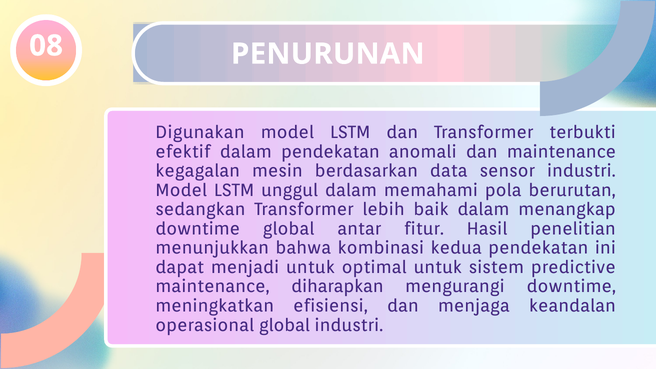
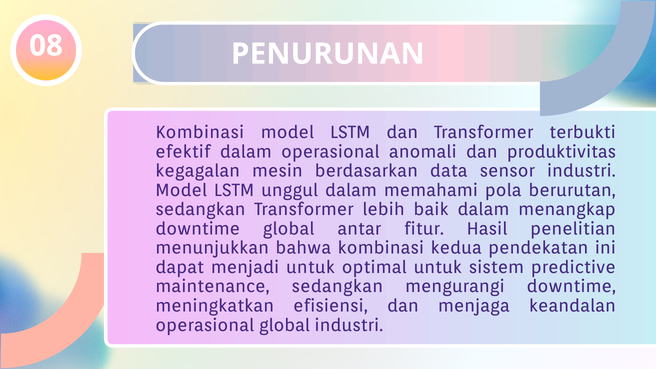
Digunakan: Digunakan -> Kombinasi (200, 132)
dalam pendekatan: pendekatan -> operasional (330, 152)
dan maintenance: maintenance -> produktivitas (561, 152)
maintenance diharapkan: diharapkan -> sedangkan (337, 287)
